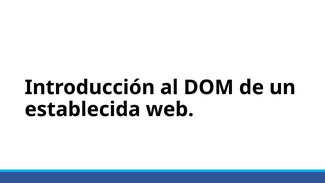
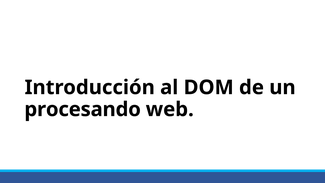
establecida: establecida -> procesando (83, 109)
